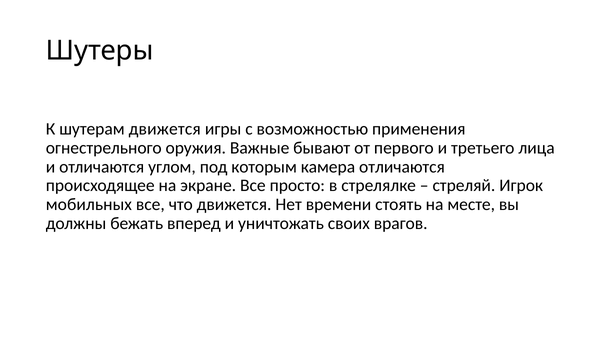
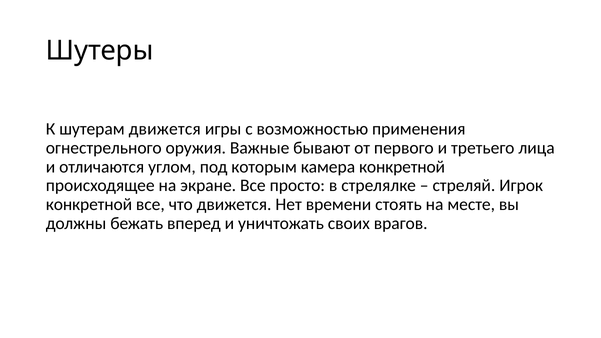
камера отличаются: отличаются -> конкретной (402, 167)
мобильных: мобильных -> конкретной (89, 205)
